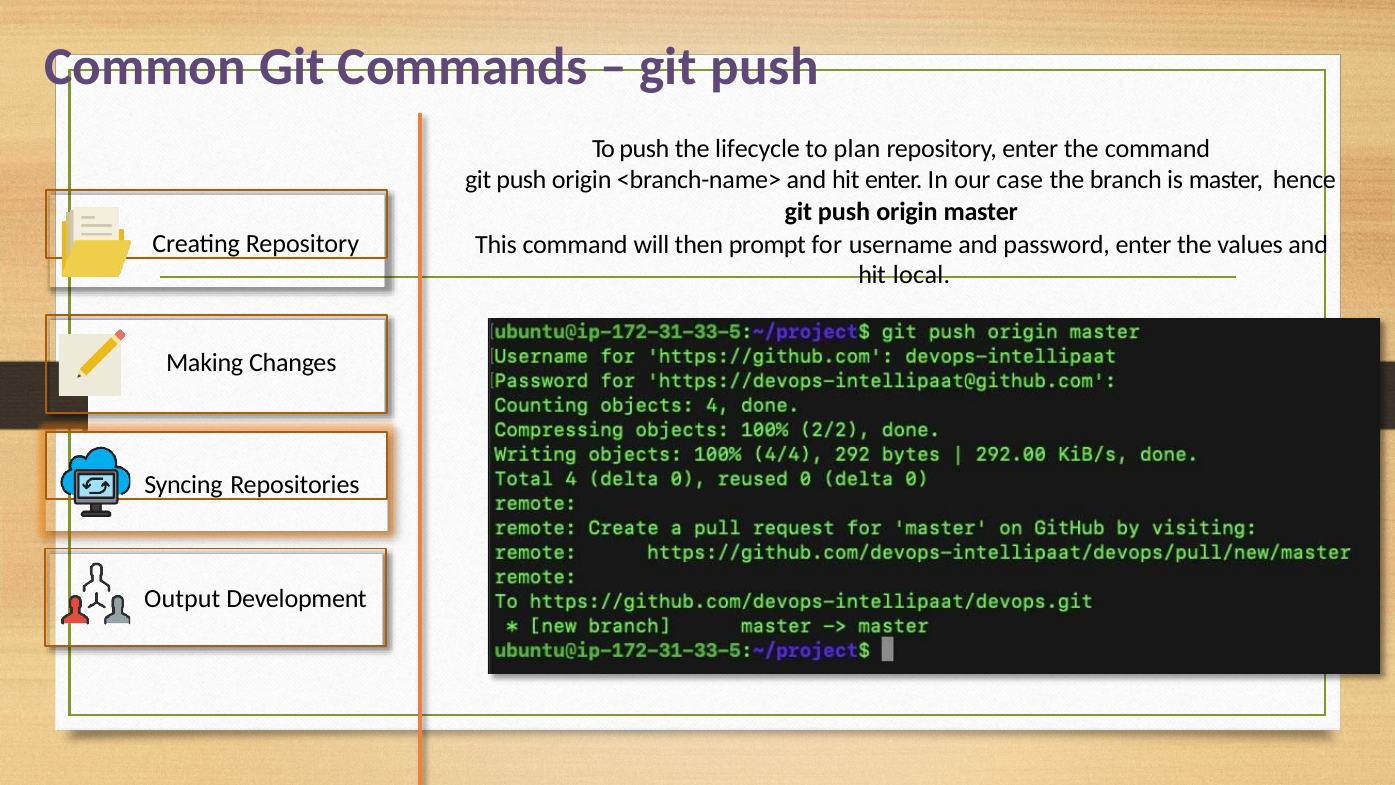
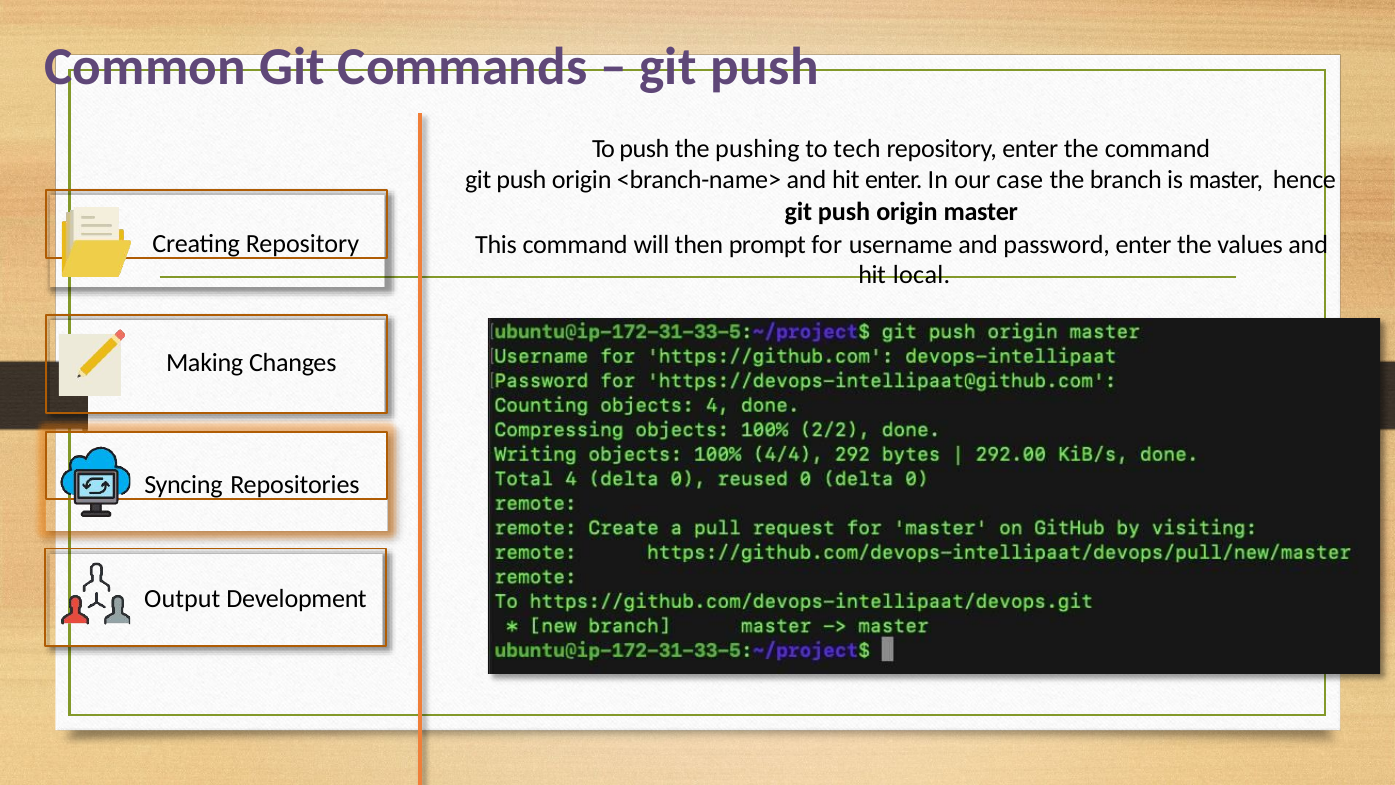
lifecycle: lifecycle -> pushing (757, 148)
plan: plan -> tech (857, 148)
